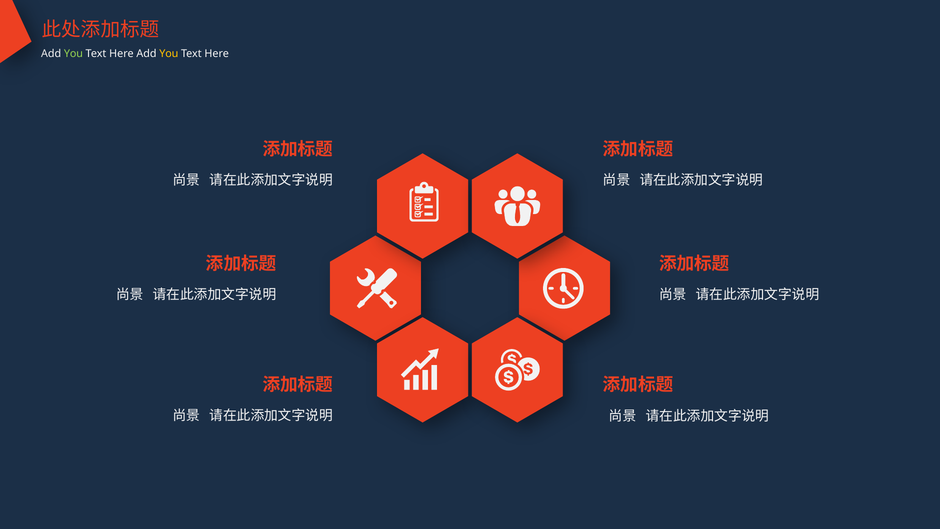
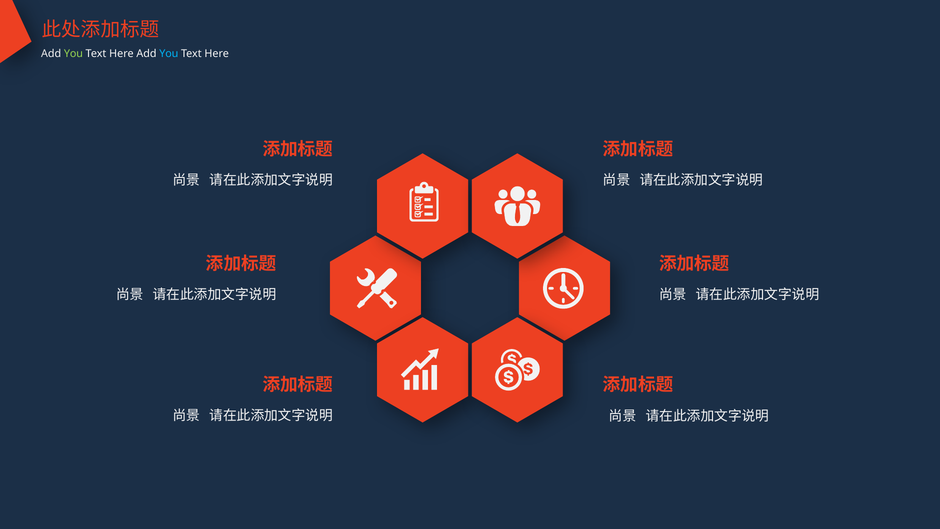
You colour: yellow -> light blue (169, 54)
